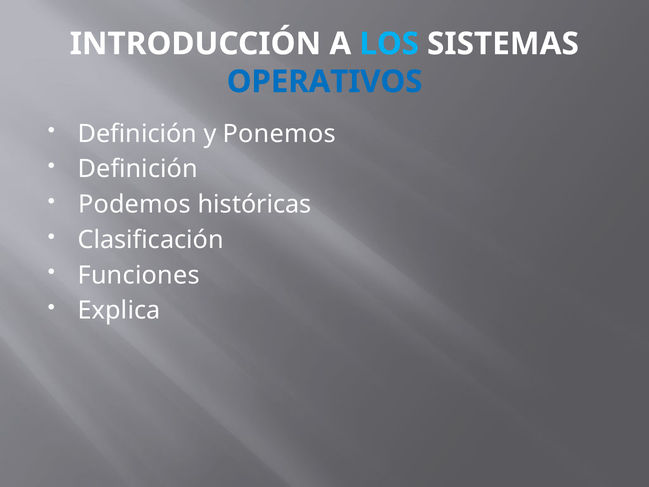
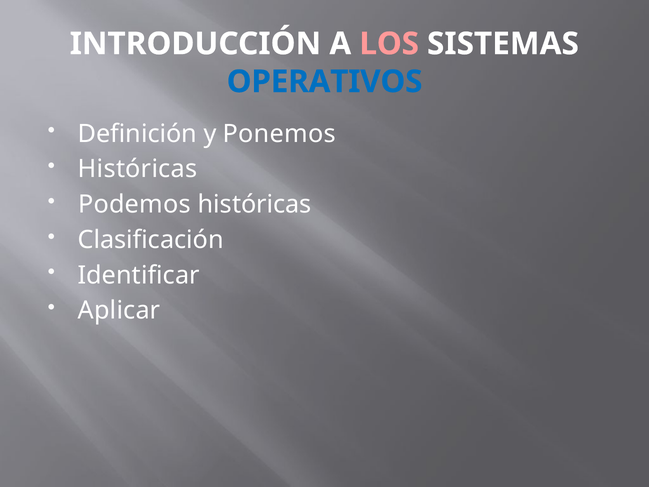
LOS colour: light blue -> pink (389, 44)
Definición: Definición -> Históricas (138, 169)
Funciones: Funciones -> Identificar (139, 275)
Explica: Explica -> Aplicar (119, 310)
